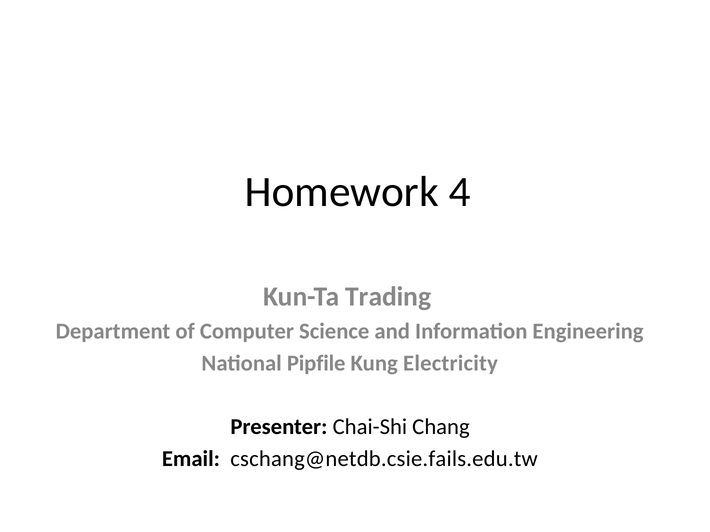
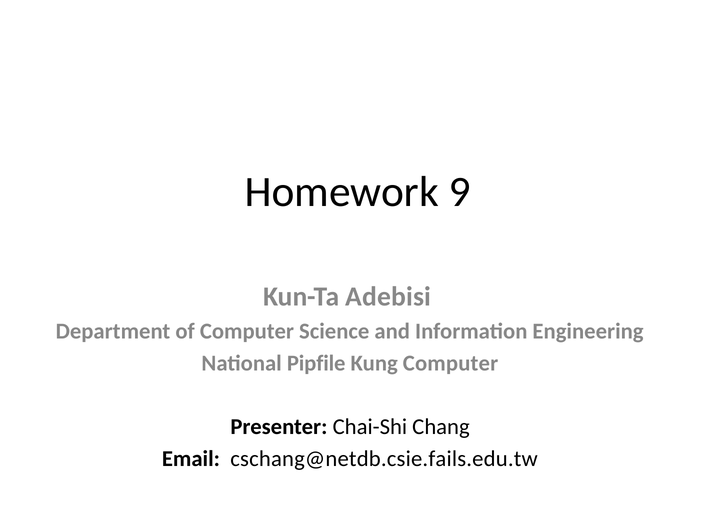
4: 4 -> 9 (460, 192)
Trading: Trading -> Adebisi (388, 297)
Kung Electricity: Electricity -> Computer (451, 363)
